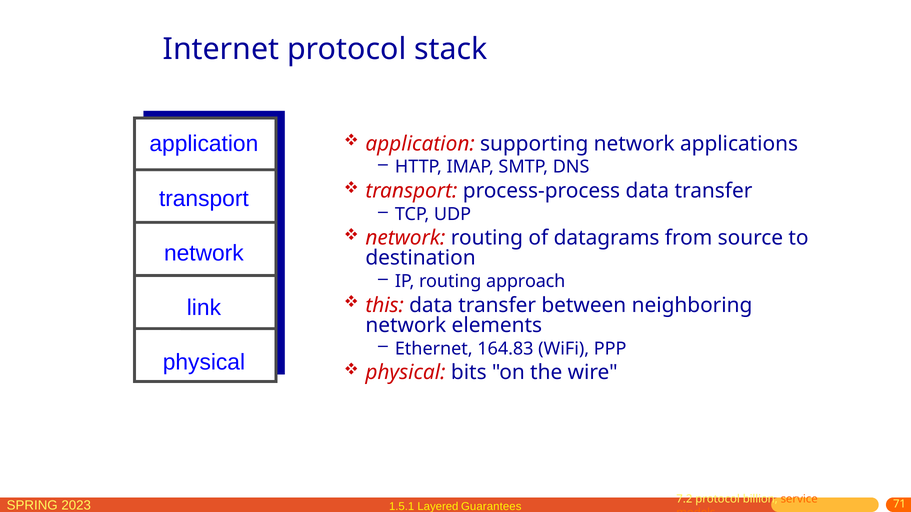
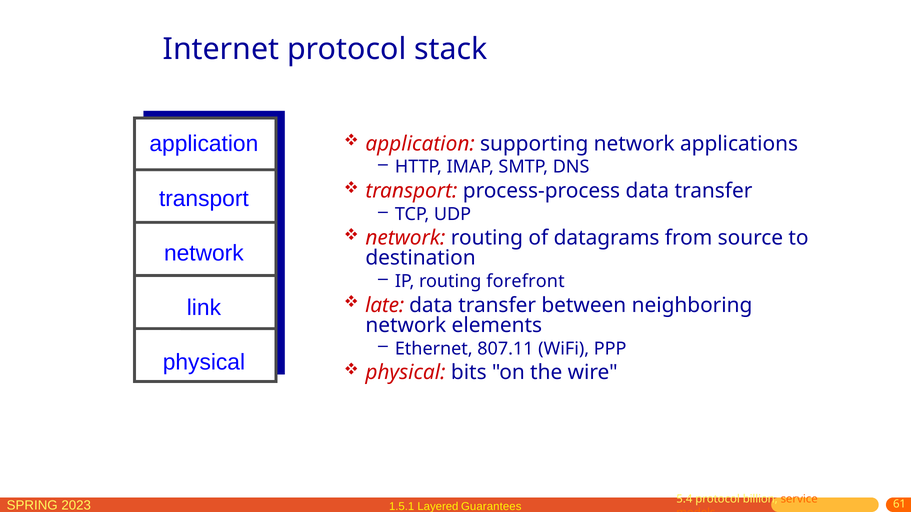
approach: approach -> forefront (526, 282)
this: this -> late (385, 305)
164.83: 164.83 -> 807.11 (505, 349)
7.2: 7.2 -> 5.4 (684, 499)
71: 71 -> 61 (900, 504)
